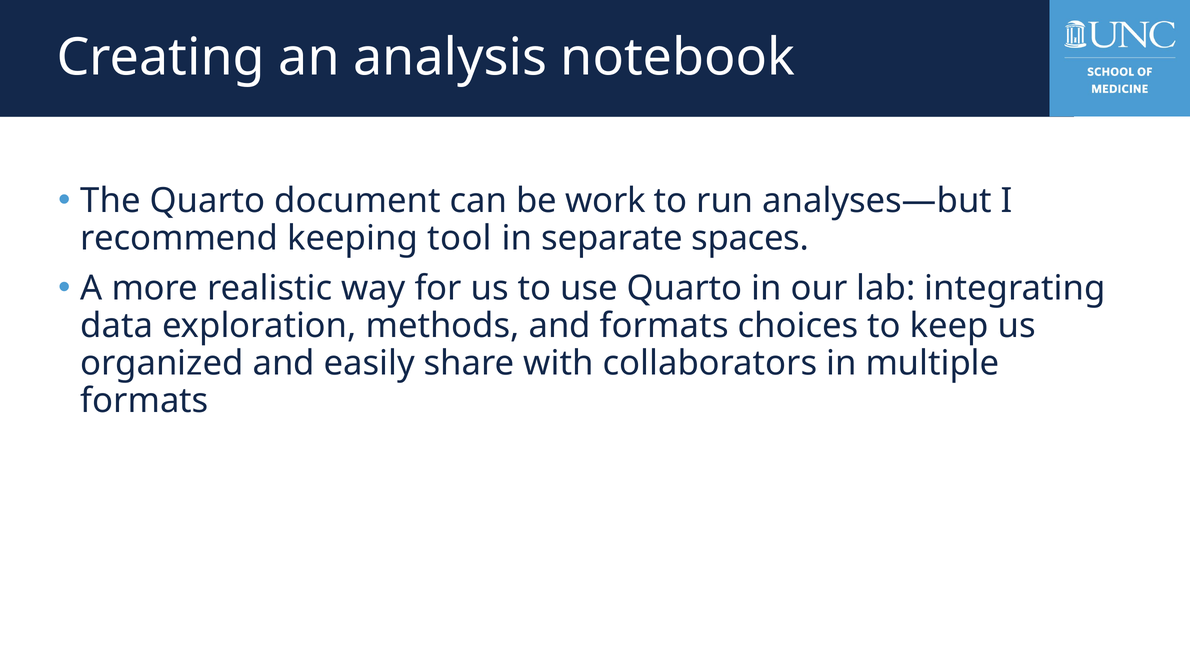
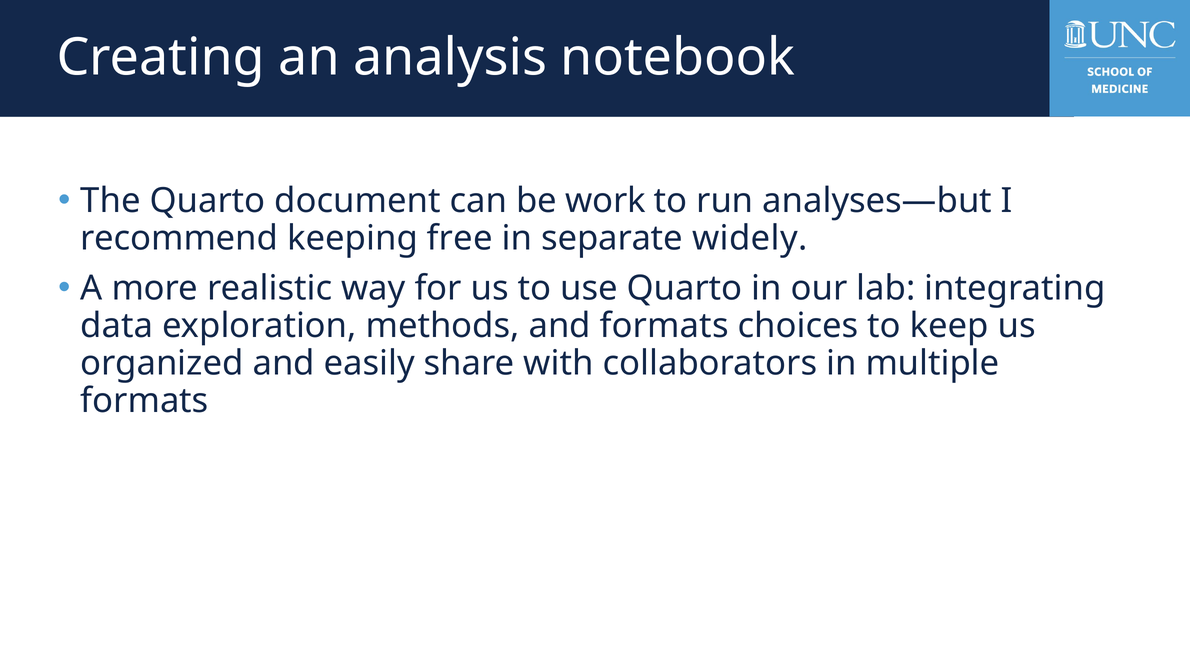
tool: tool -> free (460, 239)
spaces: spaces -> widely (750, 239)
